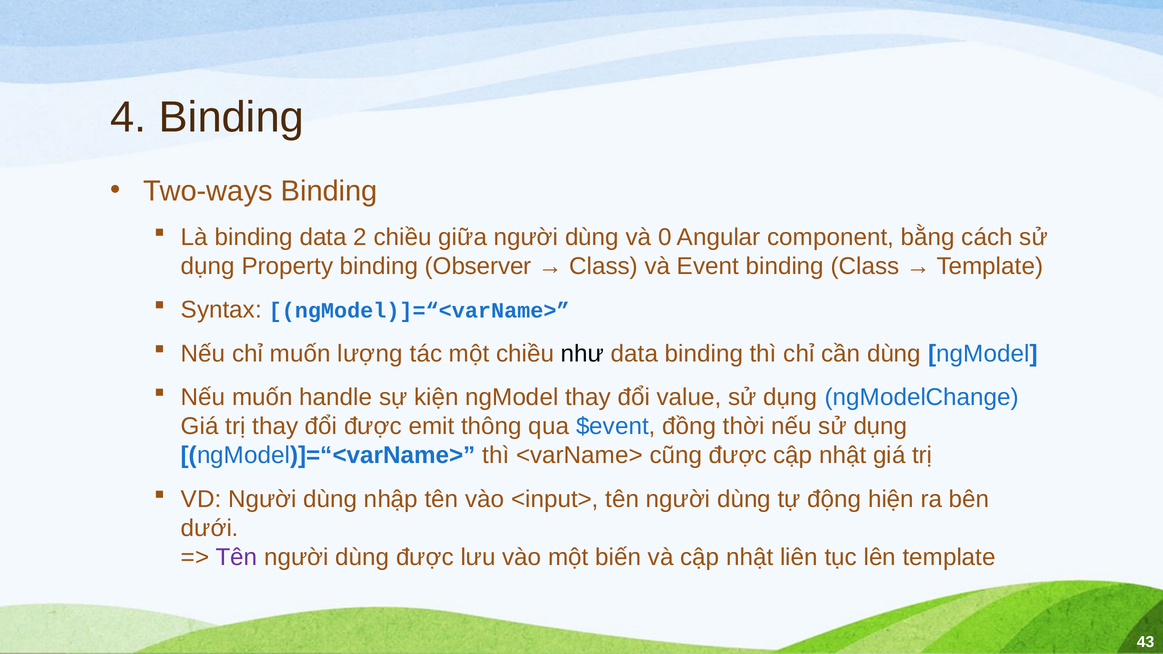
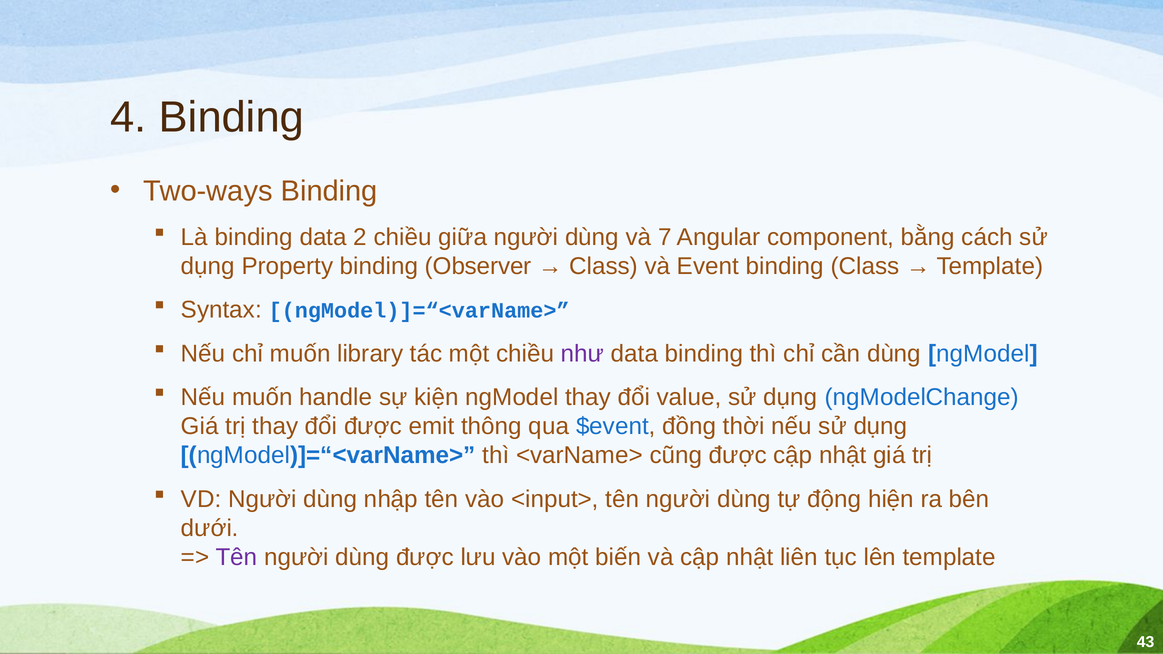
0: 0 -> 7 (665, 237)
lượng: lượng -> library (370, 354)
như colour: black -> purple (582, 354)
